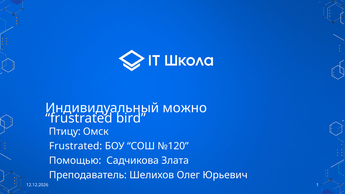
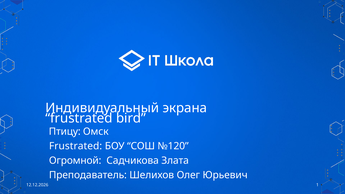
можно: можно -> экрана (185, 108)
Помощью: Помощью -> Огромной (75, 161)
